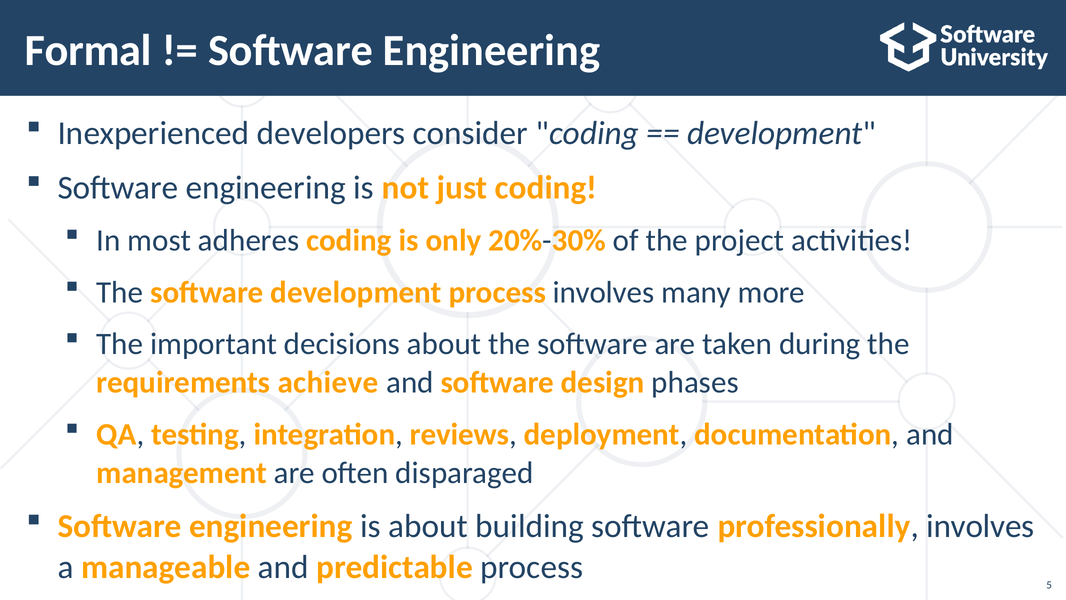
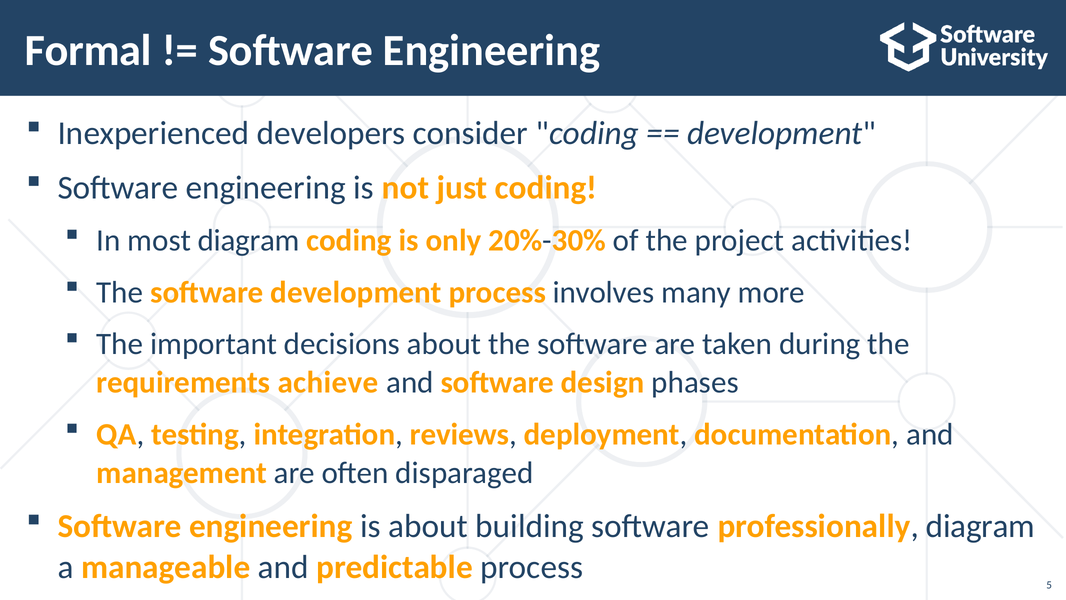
most adheres: adheres -> diagram (249, 240)
professionally involves: involves -> diagram (980, 526)
